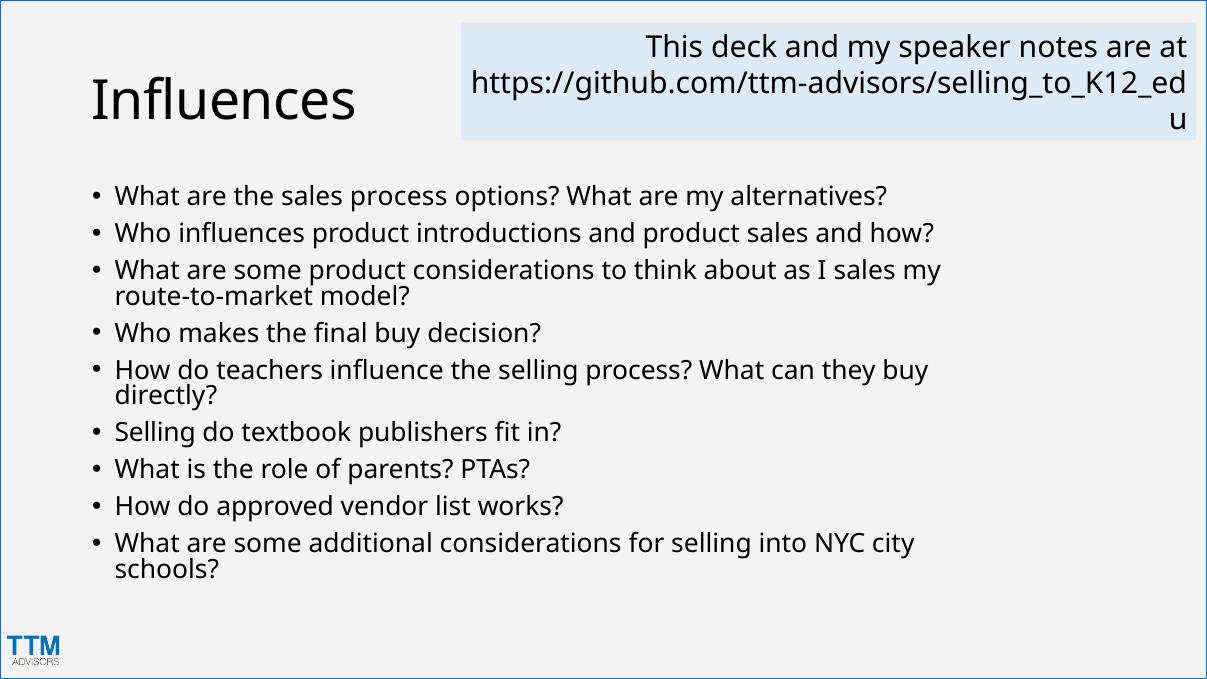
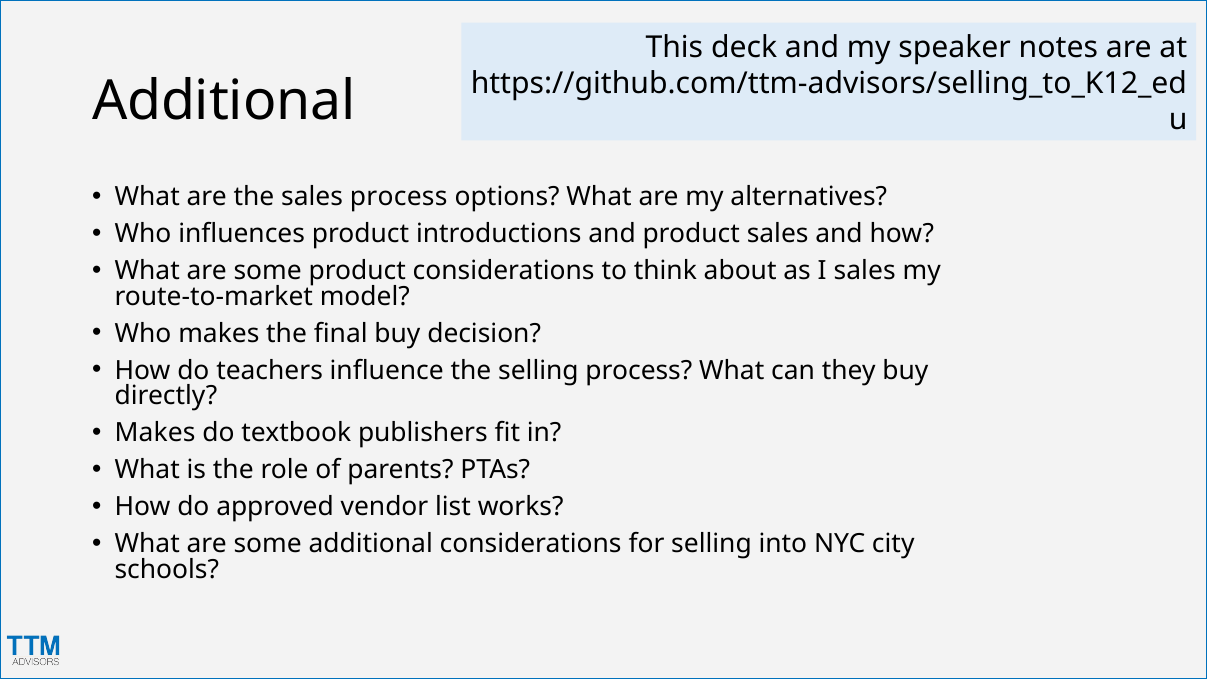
Influences: Influences -> Additional (224, 101)
Selling: Selling -> Makes (155, 433)
